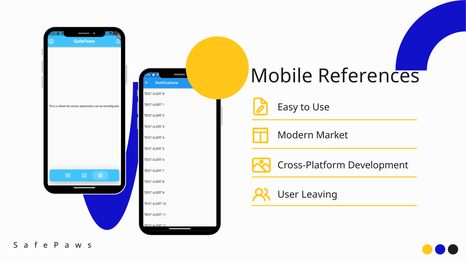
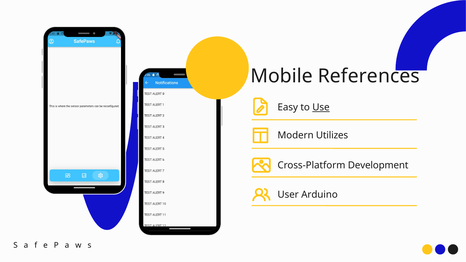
Use underline: none -> present (321, 107)
Market: Market -> Utilizes (332, 135)
Leaving: Leaving -> Arduino (319, 195)
